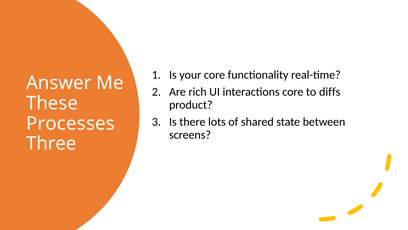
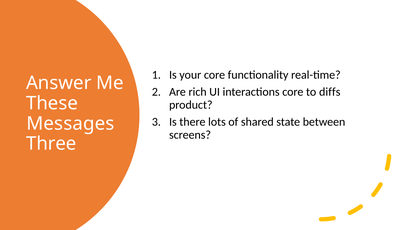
Processes: Processes -> Messages (70, 123)
